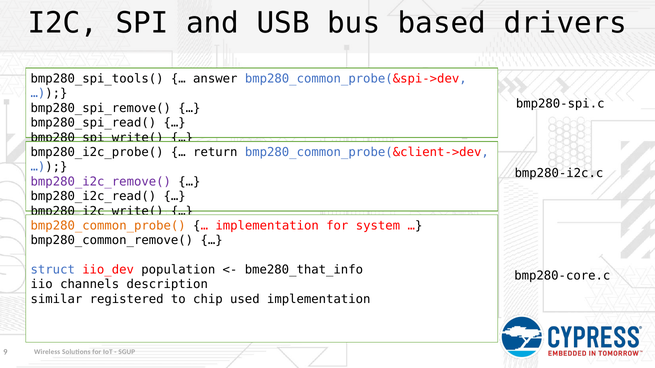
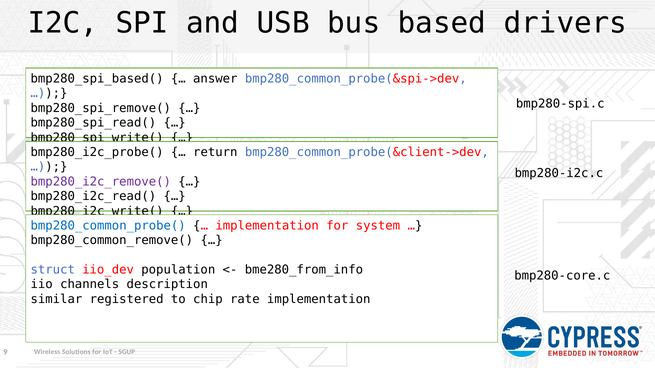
bmp280_spi_tools(: bmp280_spi_tools( -> bmp280_spi_based( (97, 79)
bmp280_common_probe( colour: orange -> blue (108, 226)
bme280_that_info: bme280_that_info -> bme280_from_info (304, 270)
used: used -> rate (245, 299)
